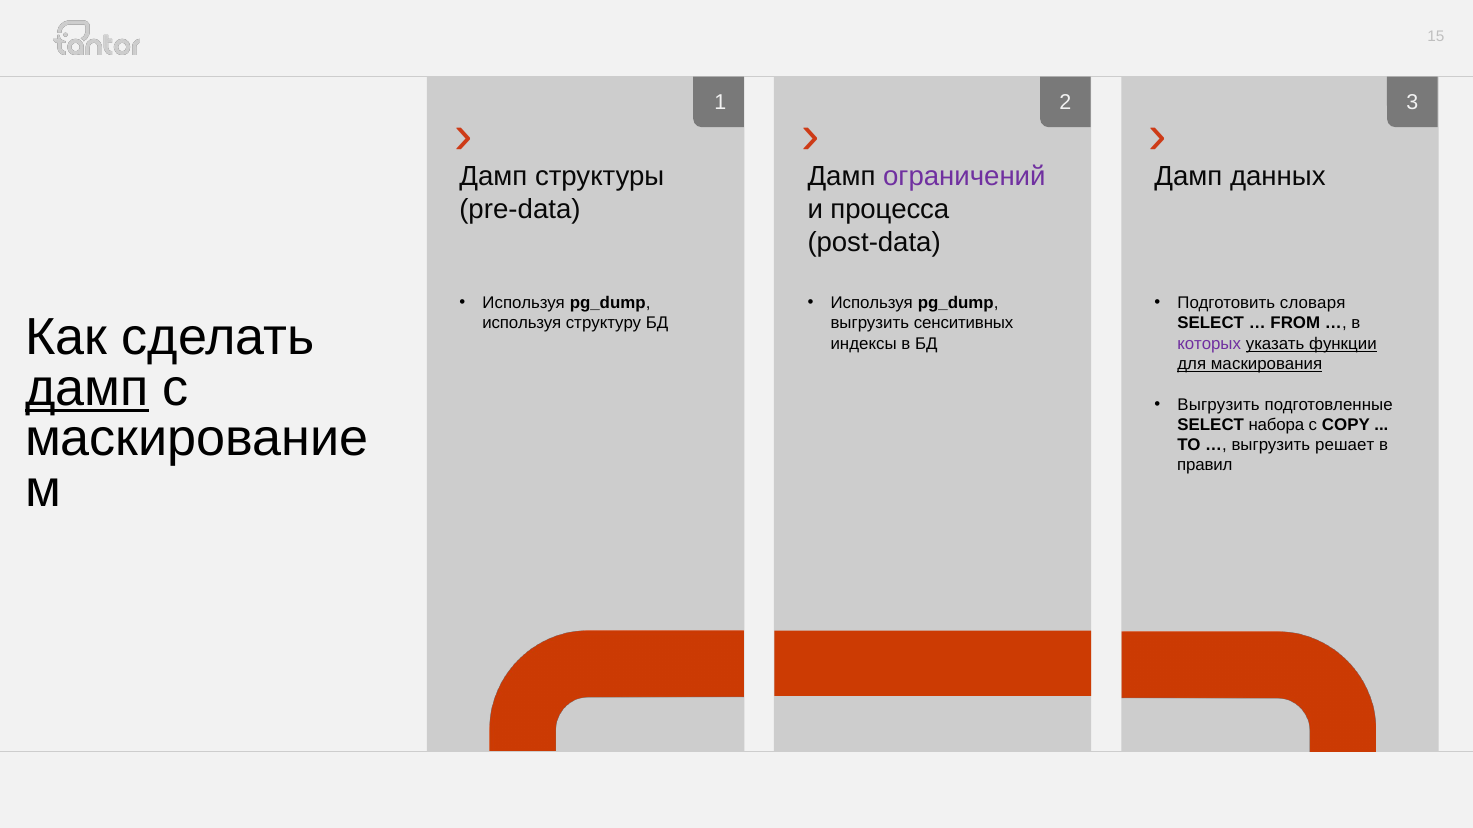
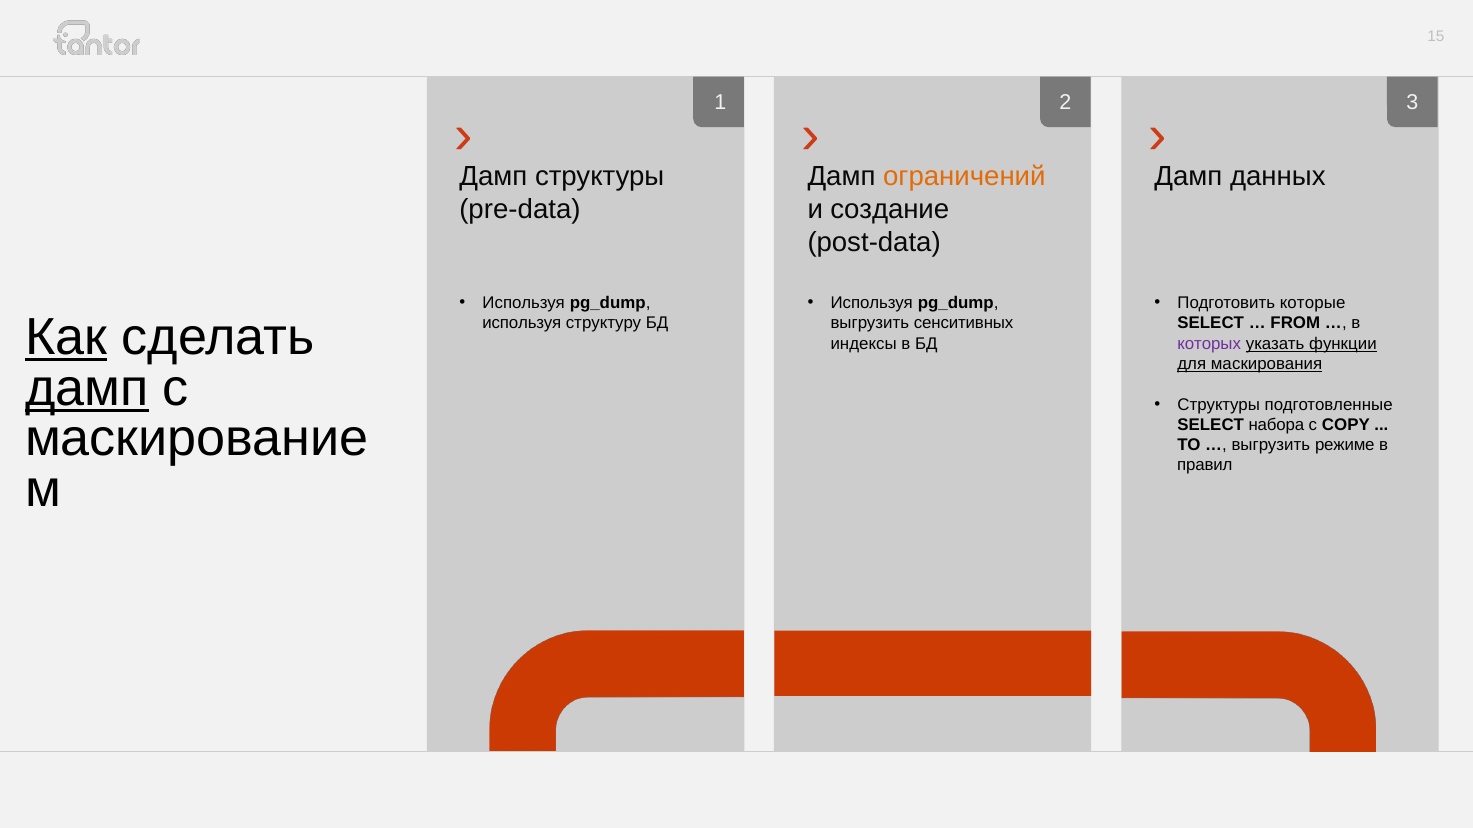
ограничений colour: purple -> orange (964, 176)
процесса: процесса -> создание (890, 209)
словаря: словаря -> которые (1313, 303)
Как underline: none -> present (66, 338)
Выгрузить: Выгрузить -> Структуры (1219, 405)
решает: решает -> режиме (1345, 445)
